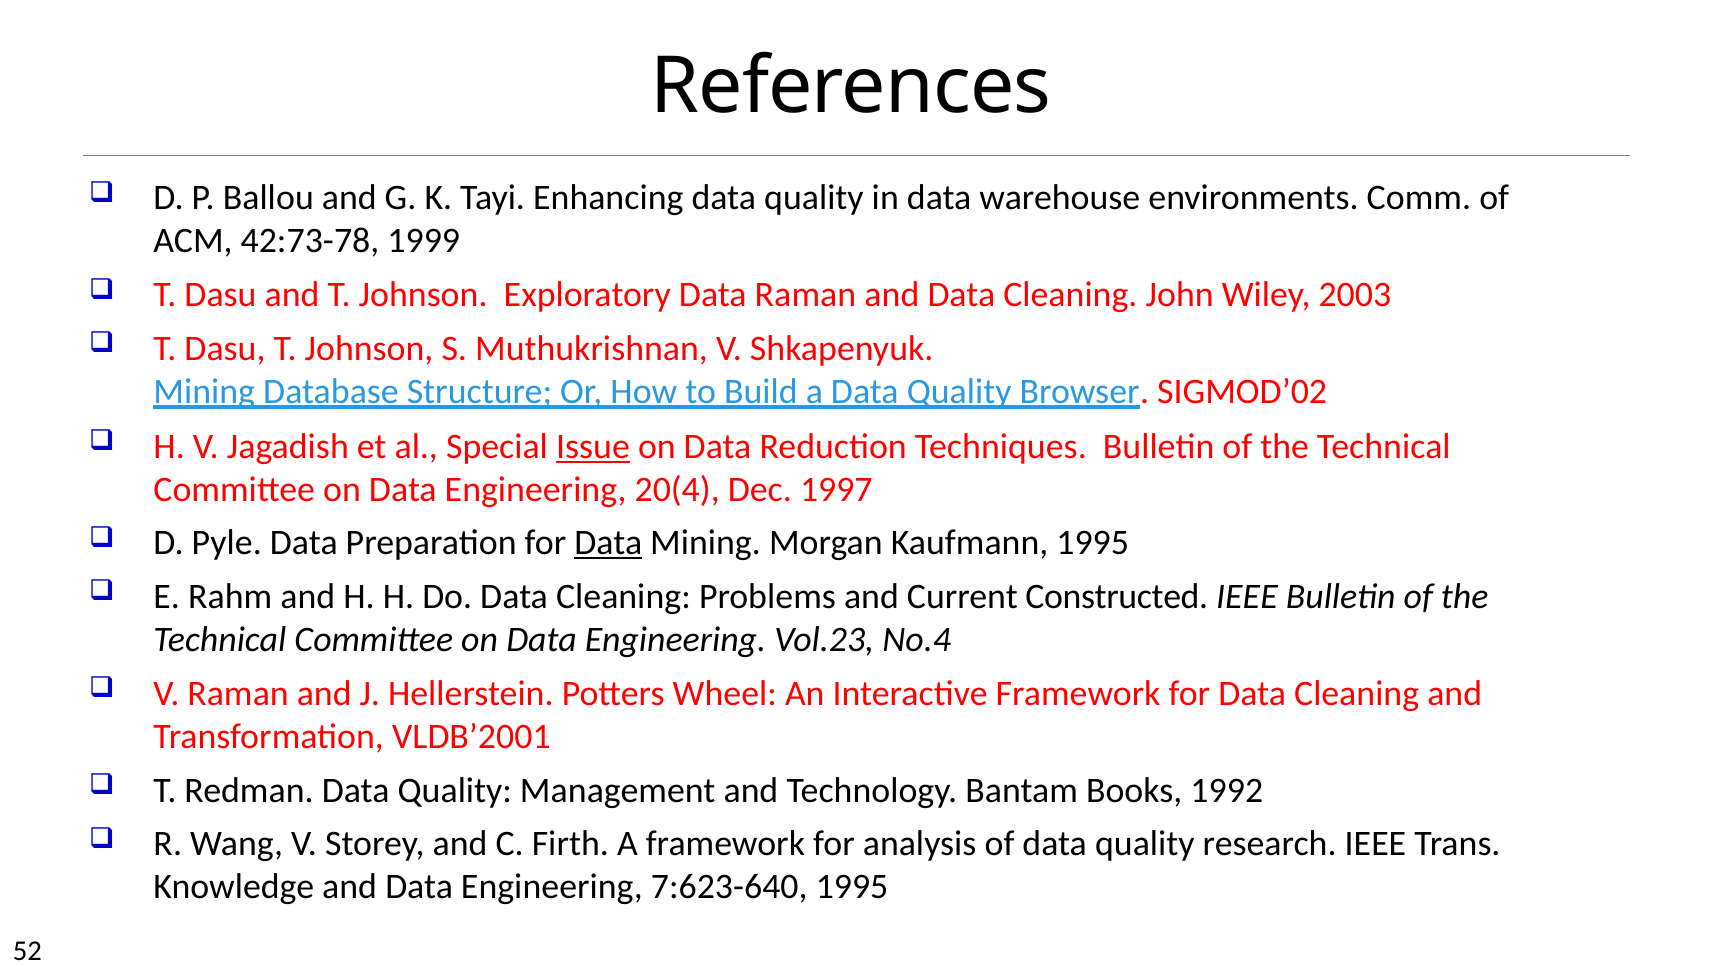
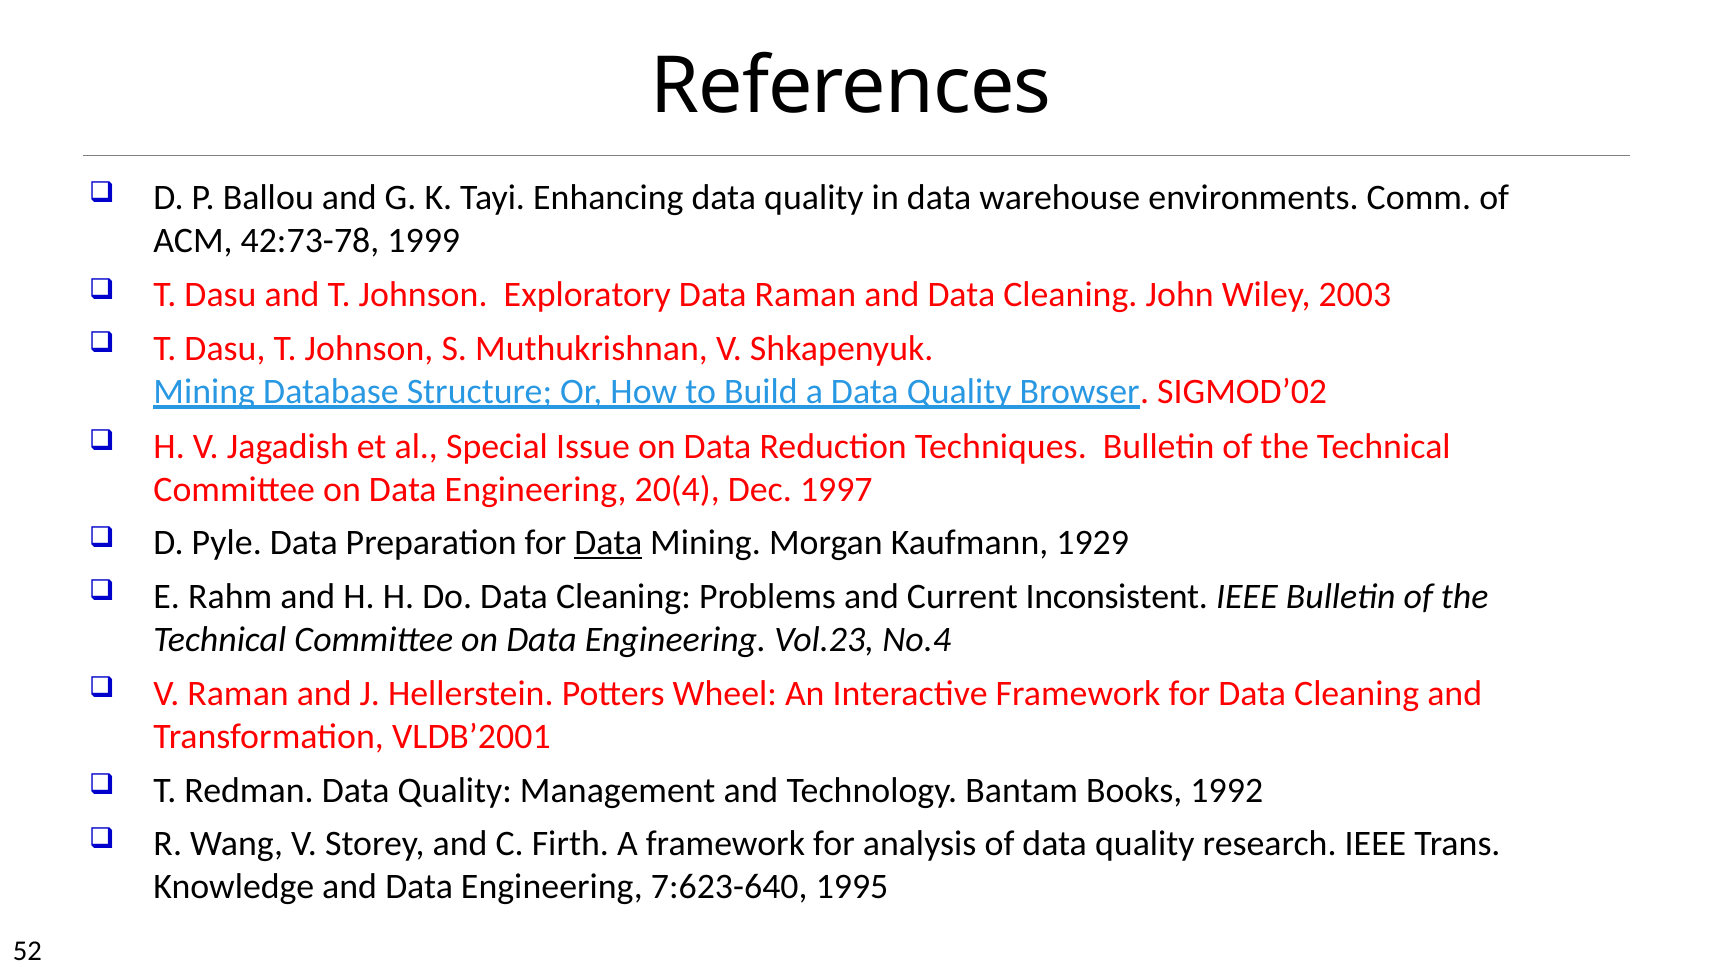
Issue underline: present -> none (593, 446)
Kaufmann 1995: 1995 -> 1929 (1093, 543)
Constructed: Constructed -> Inconsistent (1117, 597)
